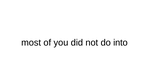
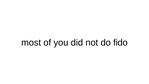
into: into -> fido (120, 43)
